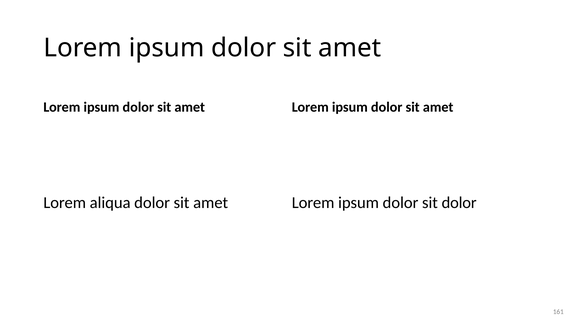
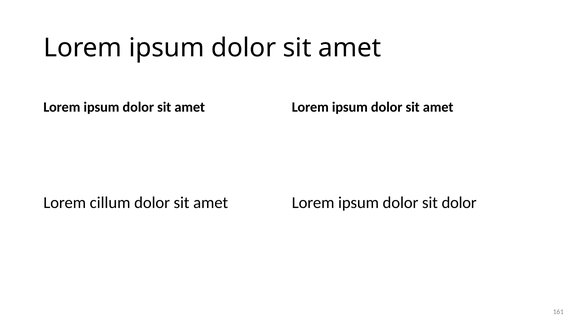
aliqua: aliqua -> cillum (110, 202)
